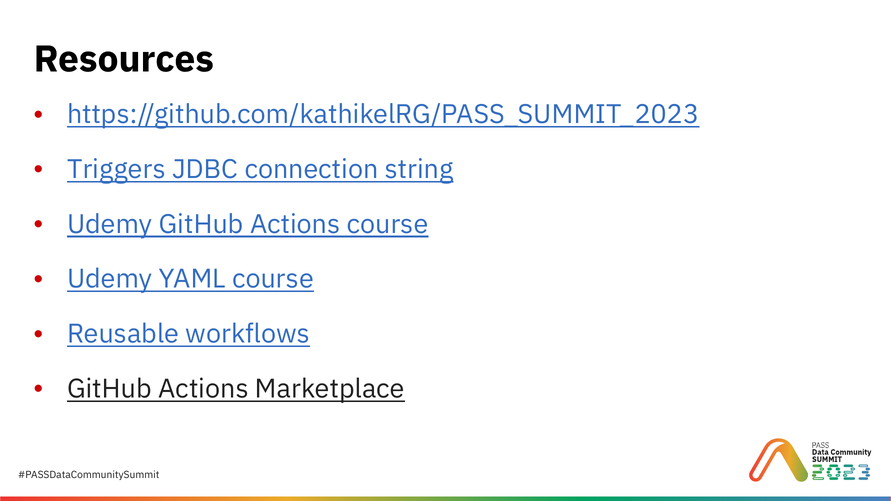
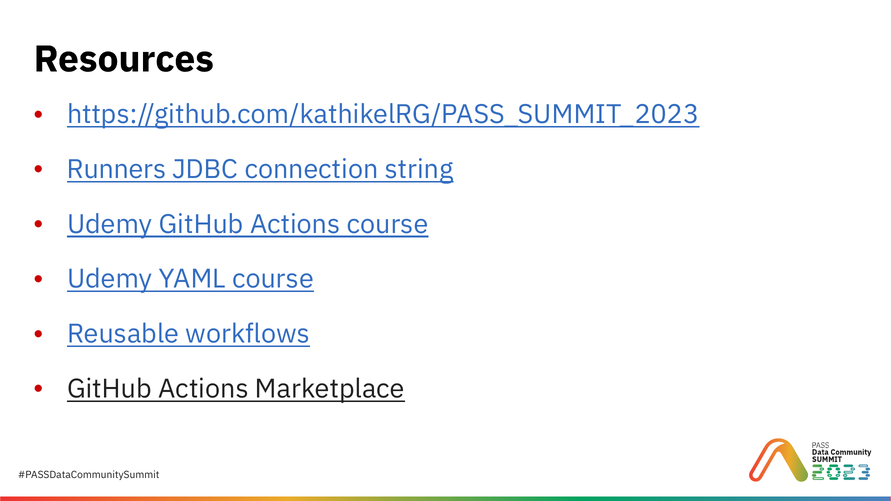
Triggers: Triggers -> Runners (117, 169)
